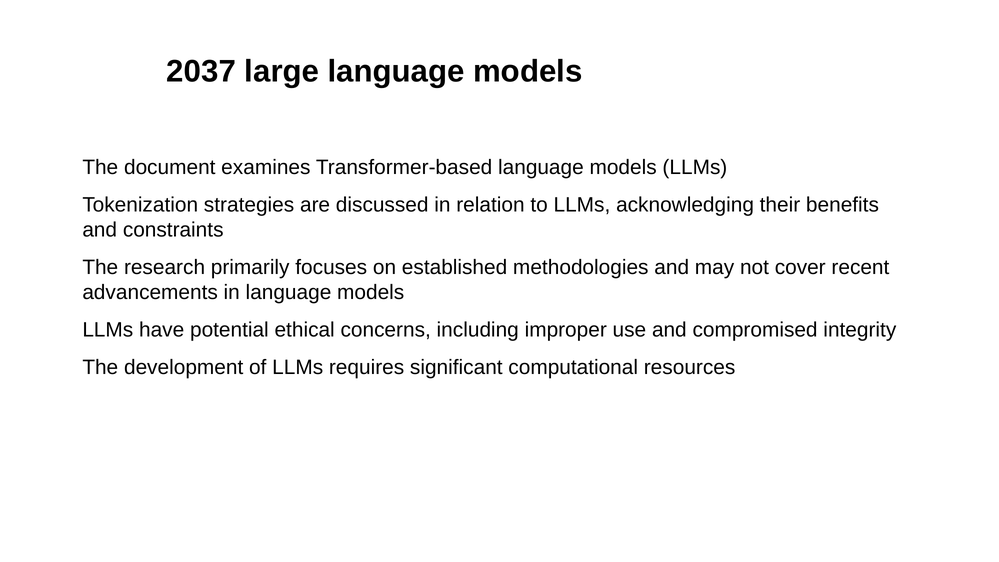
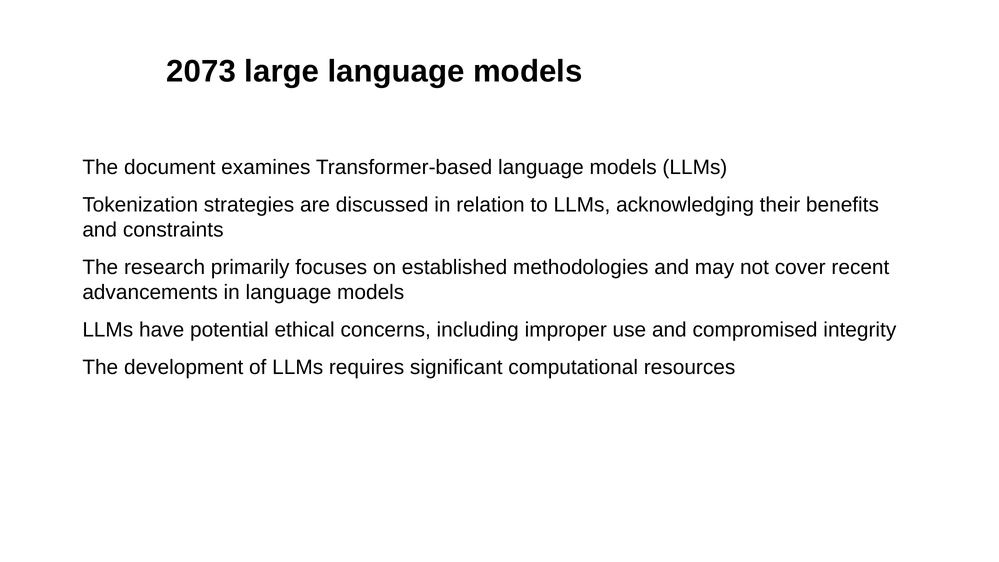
2037: 2037 -> 2073 (201, 72)
